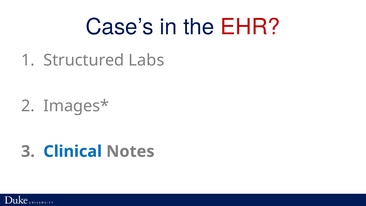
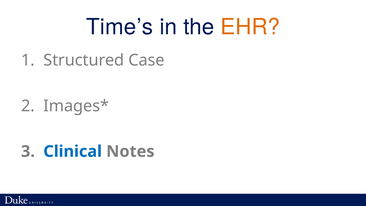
Case’s: Case’s -> Time’s (119, 27)
EHR colour: red -> orange (250, 27)
Labs: Labs -> Case (146, 60)
